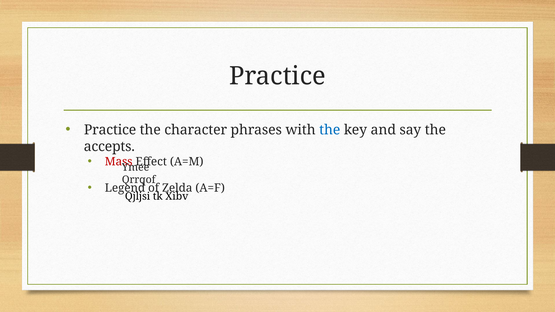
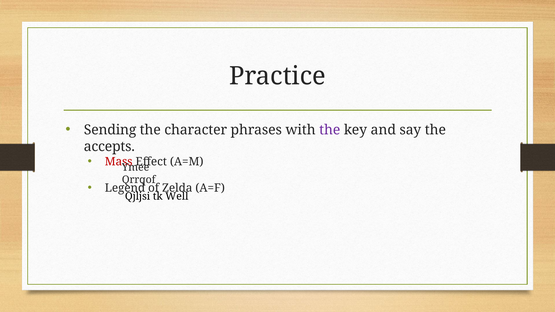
Practice: Practice -> Sending (110, 130)
the colour: blue -> purple (330, 130)
Xibv: Xibv -> Well (177, 196)
